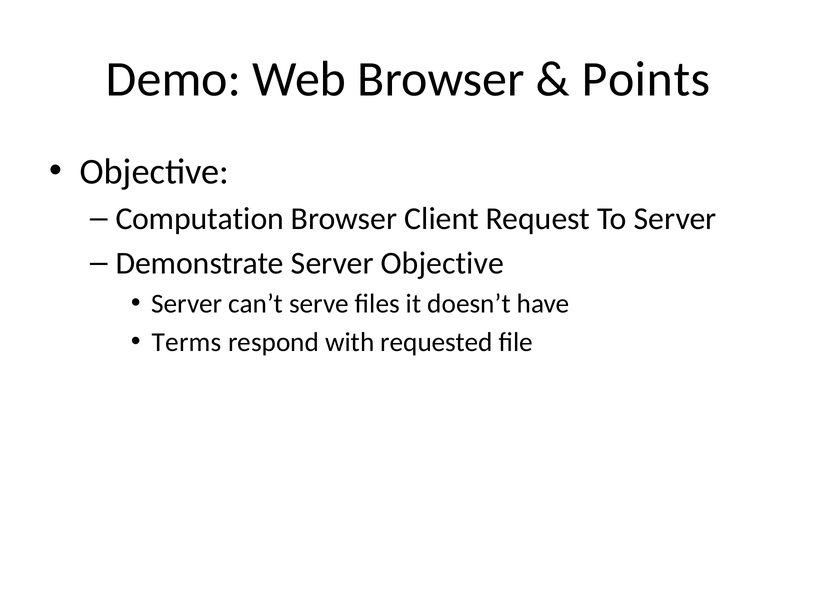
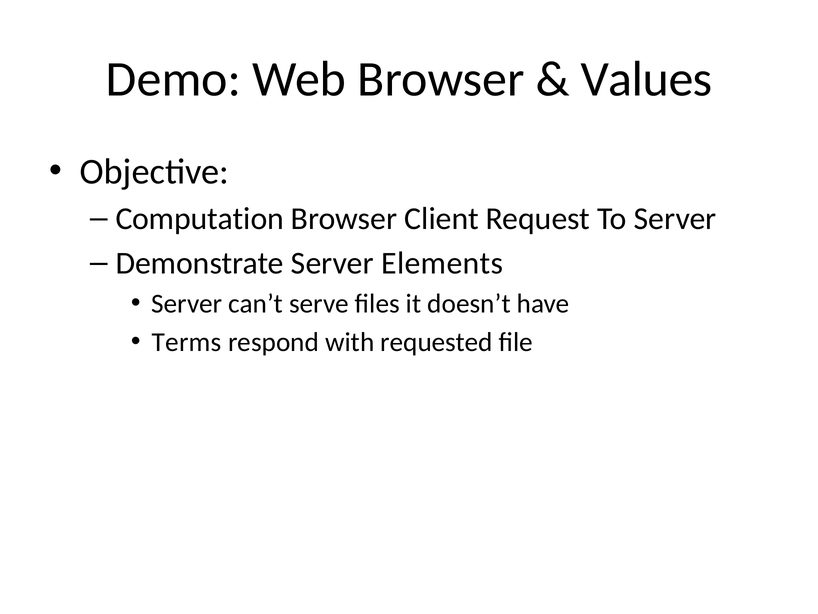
Points: Points -> Values (647, 79)
Server Objective: Objective -> Elements (442, 263)
